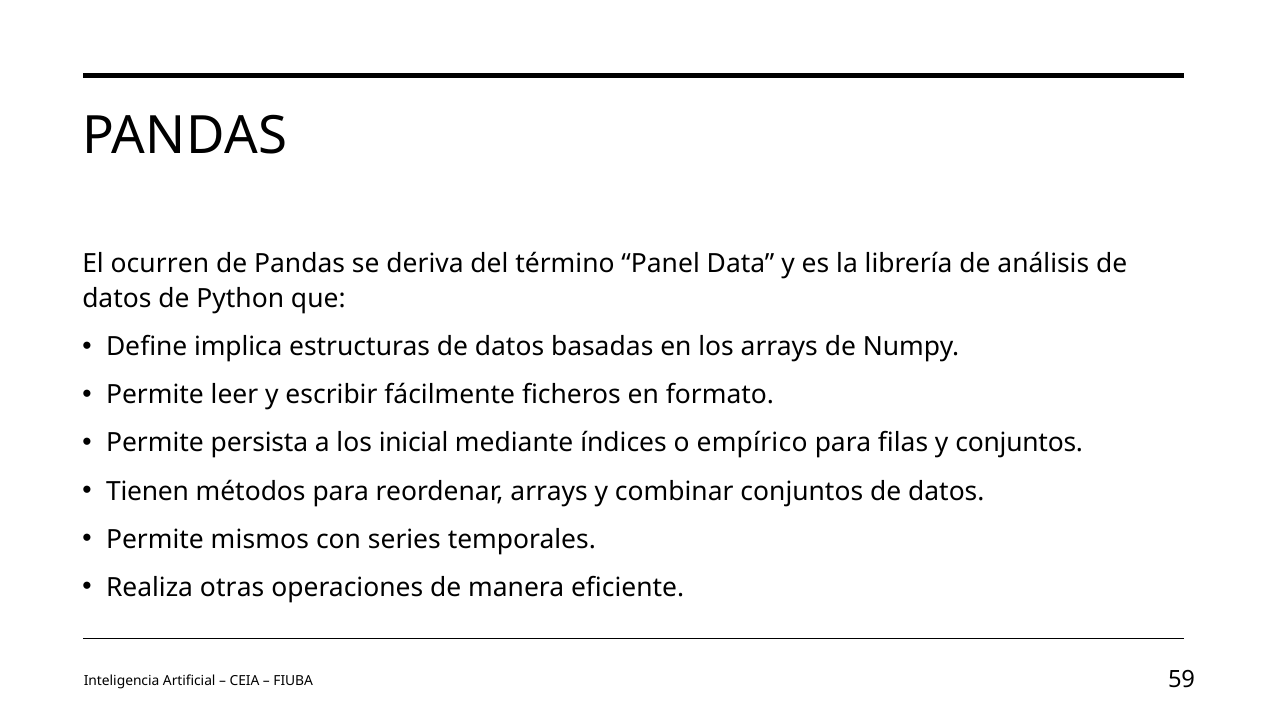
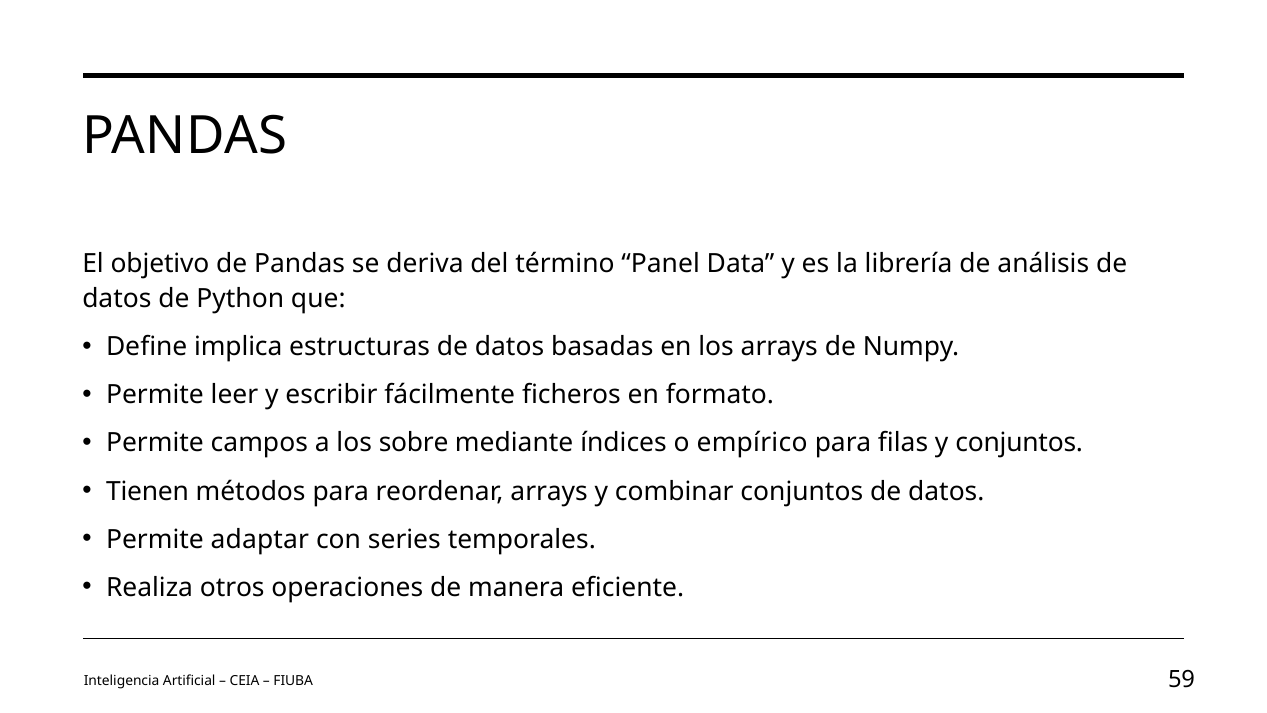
ocurren: ocurren -> objetivo (160, 264)
persista: persista -> campos (259, 443)
inicial: inicial -> sobre (414, 443)
mismos: mismos -> adaptar (260, 539)
otras: otras -> otros (232, 587)
